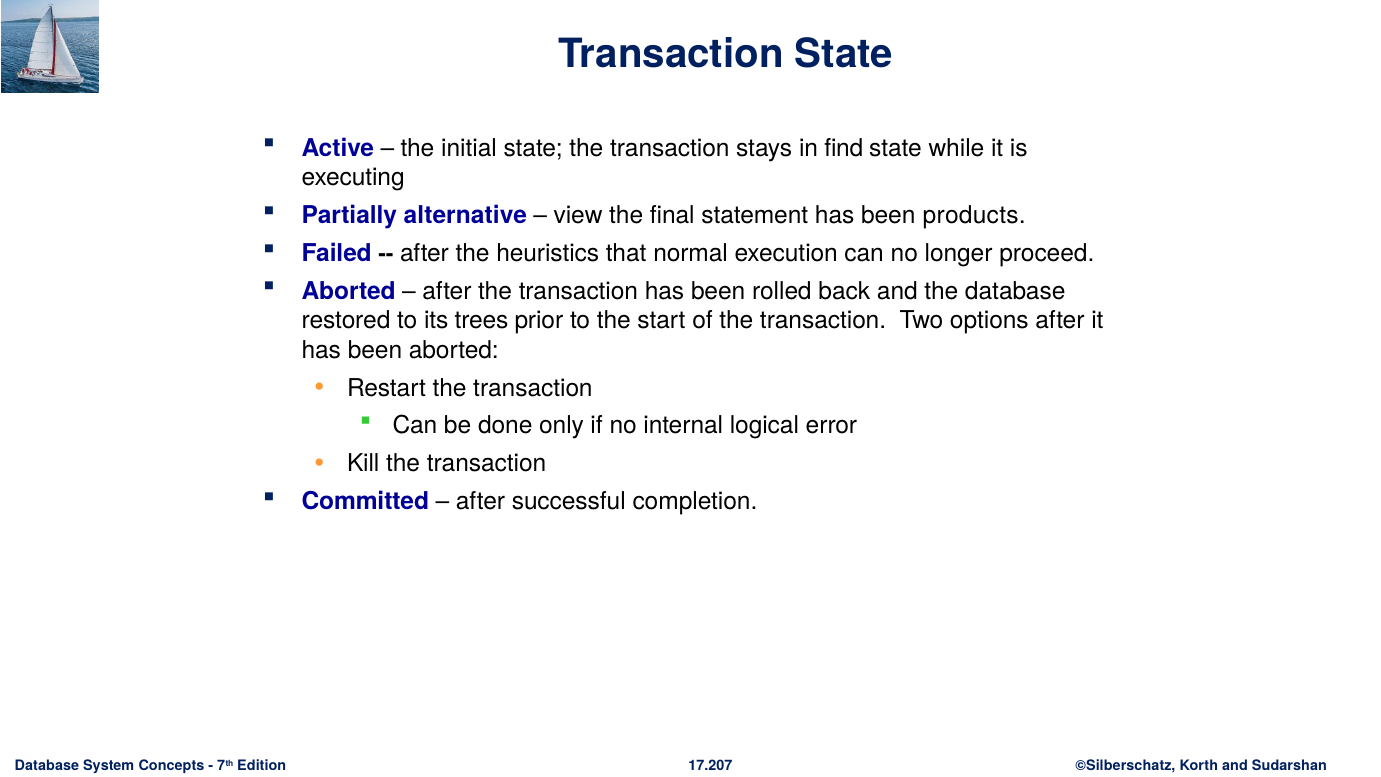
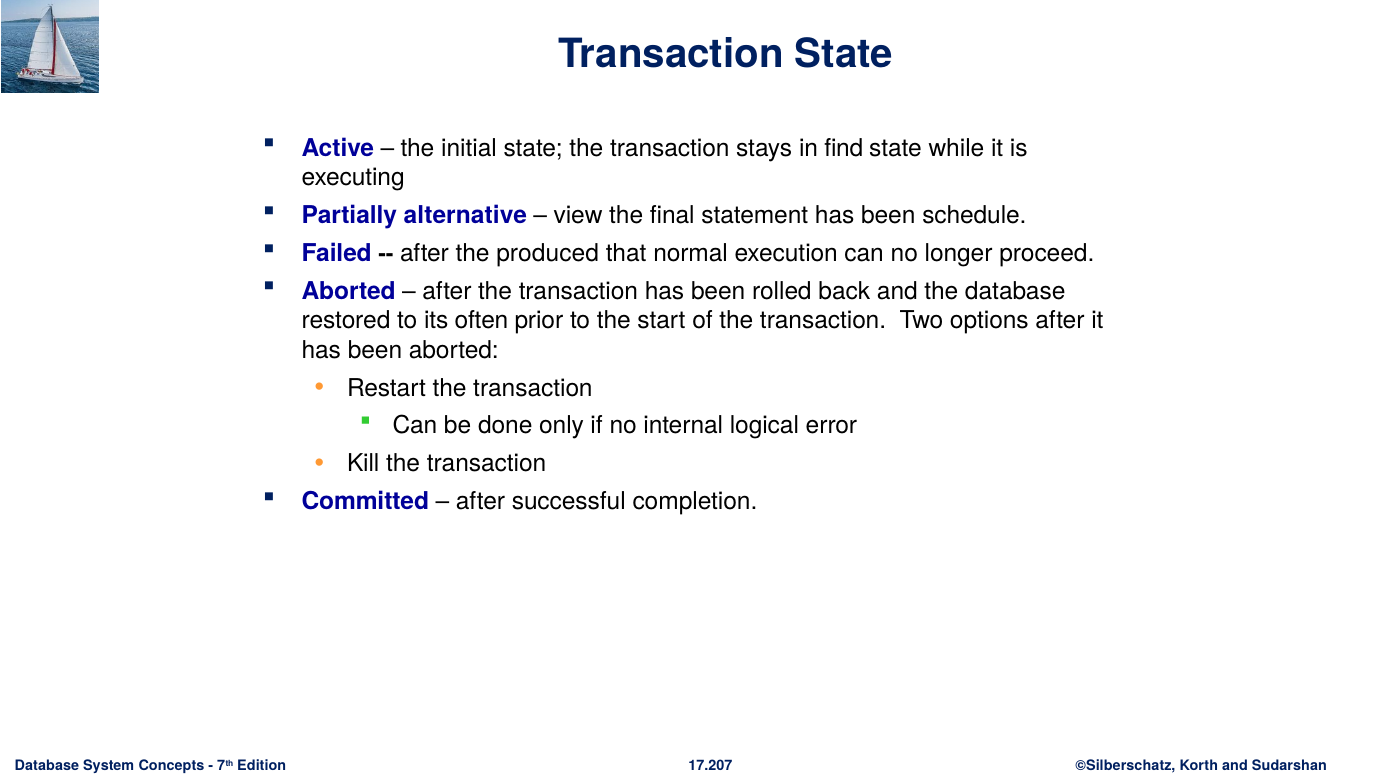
products: products -> schedule (974, 215)
heuristics: heuristics -> produced (548, 253)
trees: trees -> often (482, 321)
